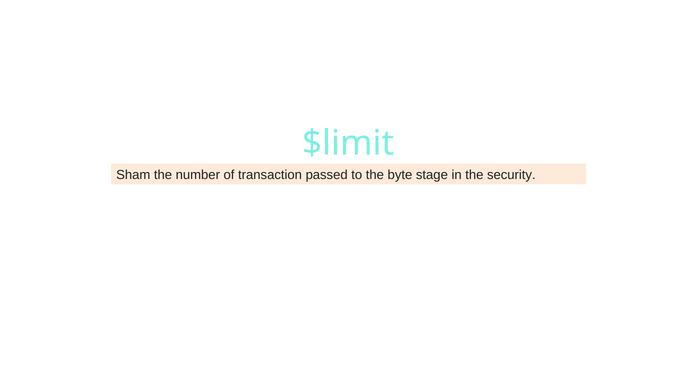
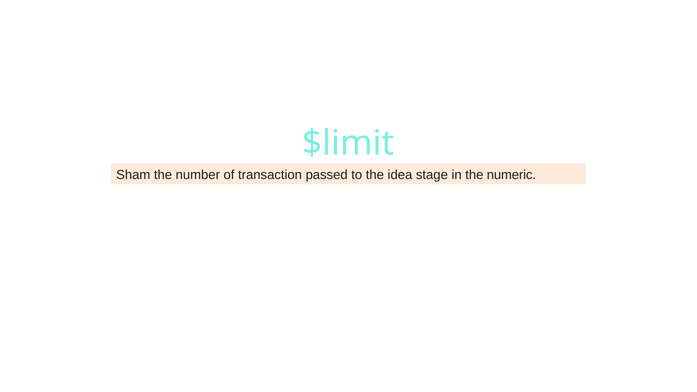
byte: byte -> idea (400, 175)
security: security -> numeric (511, 175)
